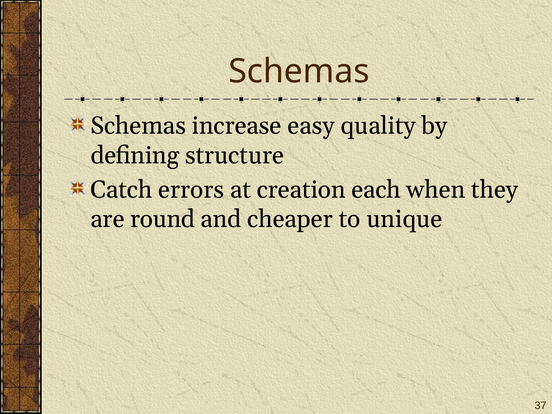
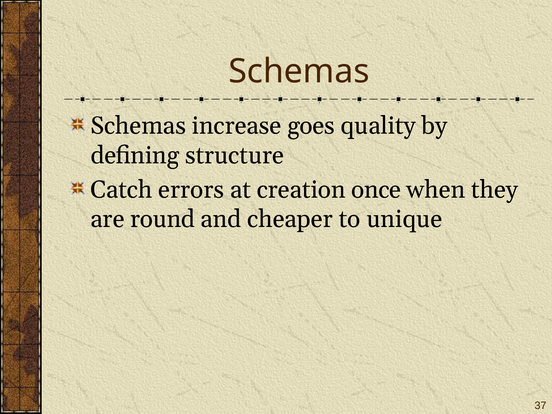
easy: easy -> goes (311, 126)
each: each -> once (376, 190)
